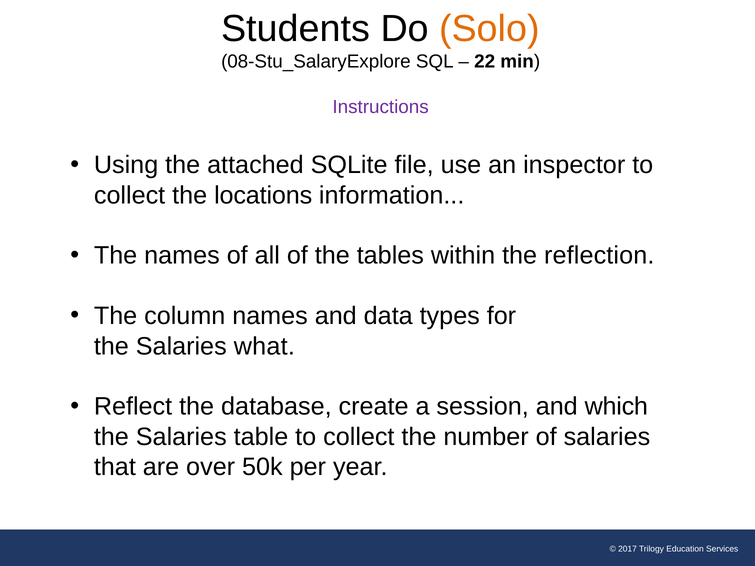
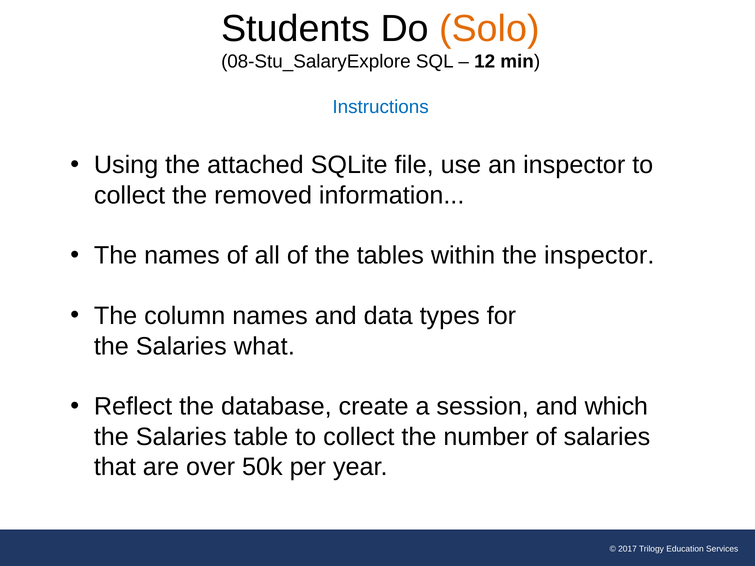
22: 22 -> 12 (485, 62)
Instructions colour: purple -> blue (381, 107)
locations: locations -> removed (263, 195)
the reflection: reflection -> inspector (599, 256)
